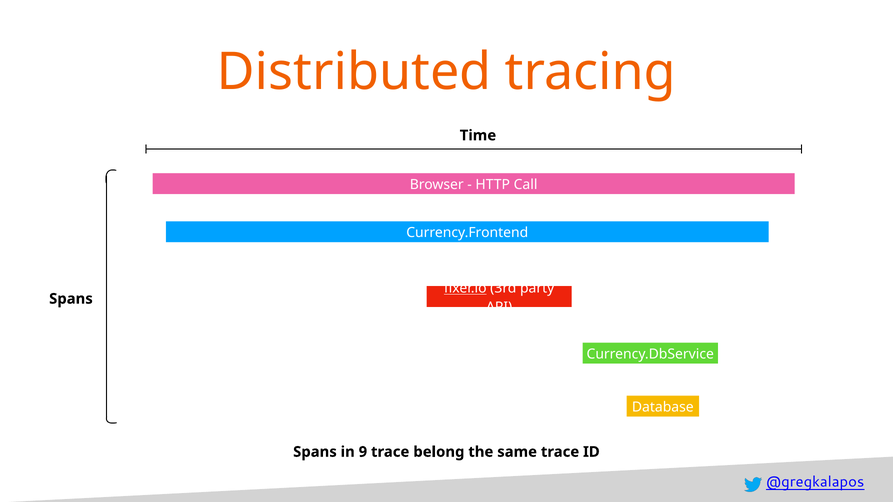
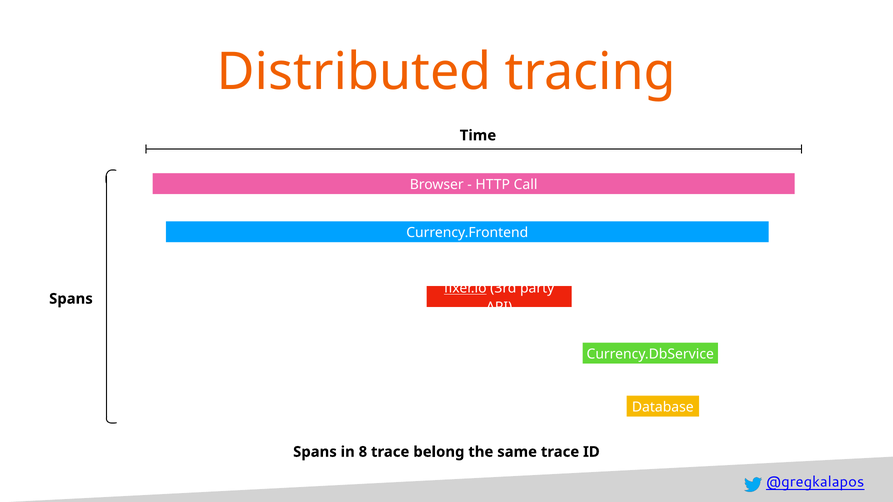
9: 9 -> 8 (363, 452)
